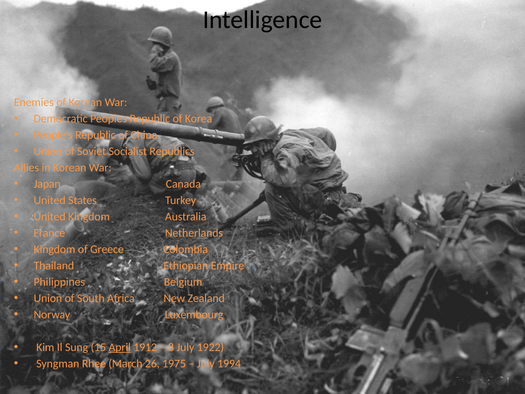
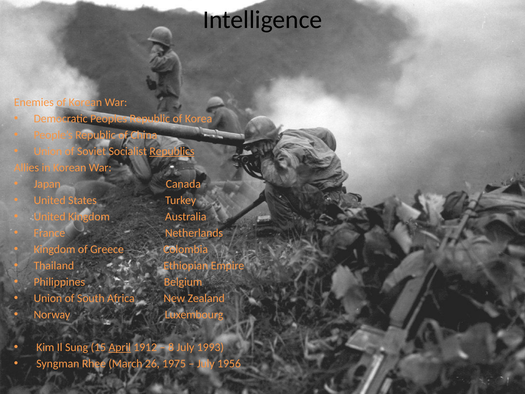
Republics underline: none -> present (172, 151)
1922: 1922 -> 1993 (210, 347)
1994: 1994 -> 1956 (229, 364)
